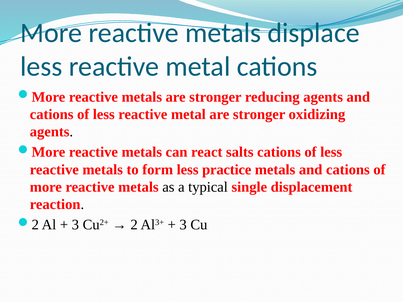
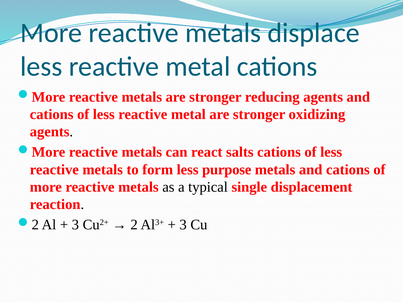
practice: practice -> purpose (227, 170)
